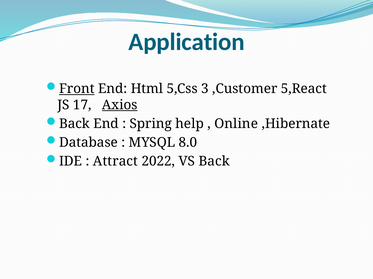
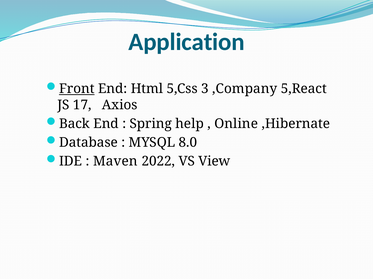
,Customer: ,Customer -> ,Company (245, 89)
Axios underline: present -> none (120, 105)
Attract: Attract -> Maven (115, 162)
VS Back: Back -> View (214, 162)
